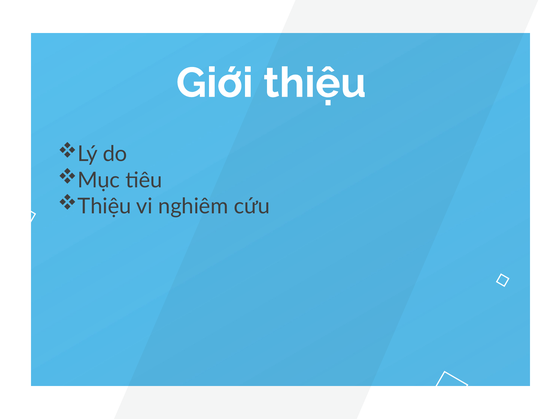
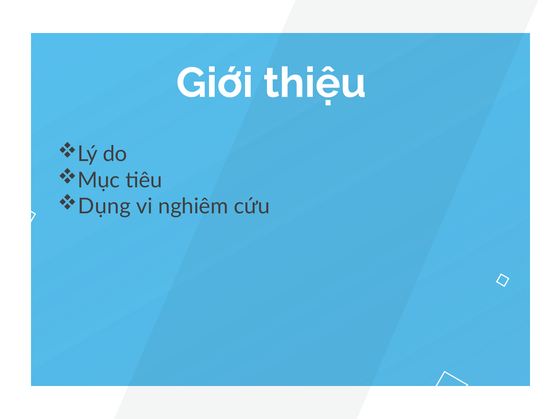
Thiệu: Thiệu -> Dụng (104, 206)
